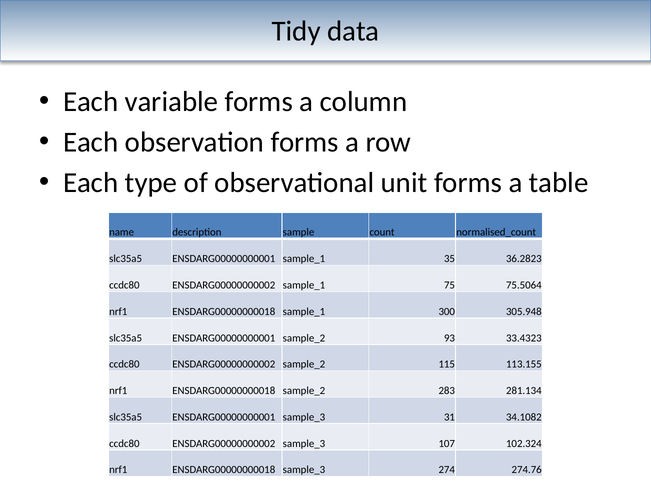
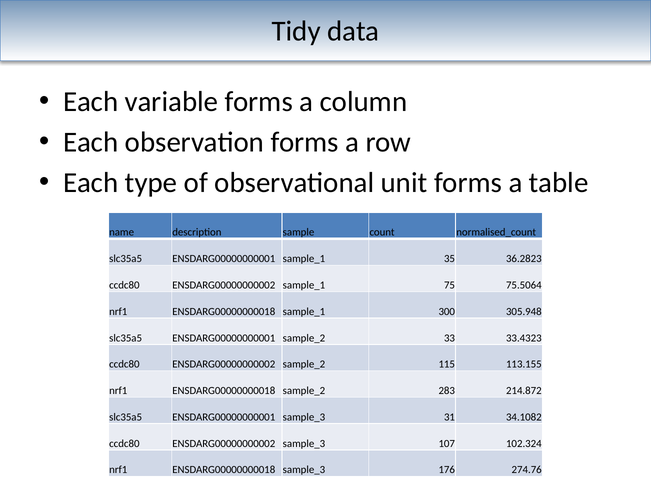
93: 93 -> 33 (449, 338)
281.134: 281.134 -> 214.872 (524, 391)
274: 274 -> 176 (447, 470)
